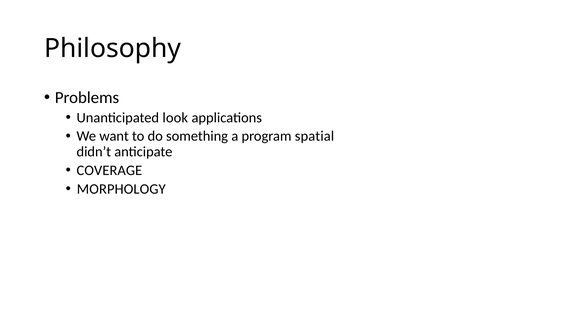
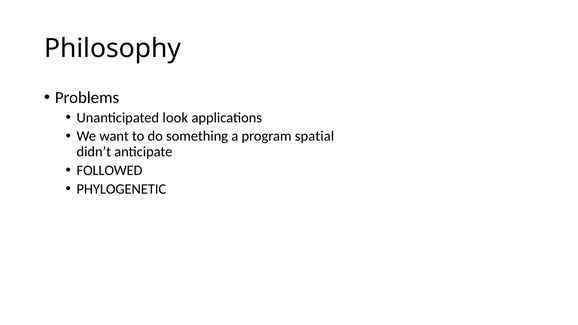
COVERAGE: COVERAGE -> FOLLOWED (109, 170)
MORPHOLOGY: MORPHOLOGY -> PHYLOGENETIC (121, 189)
